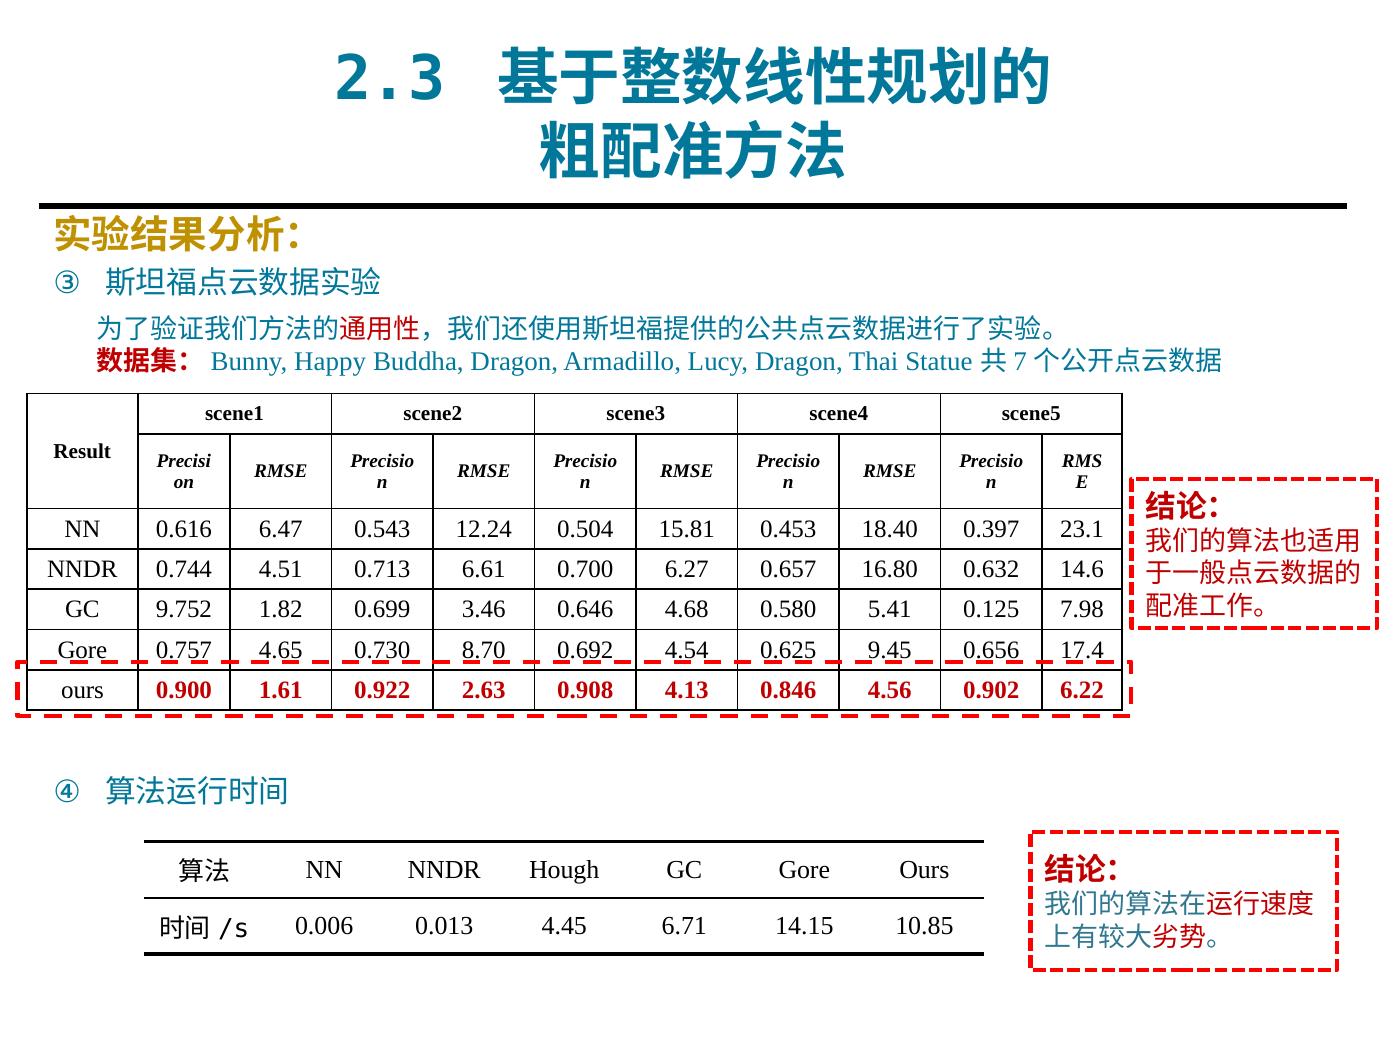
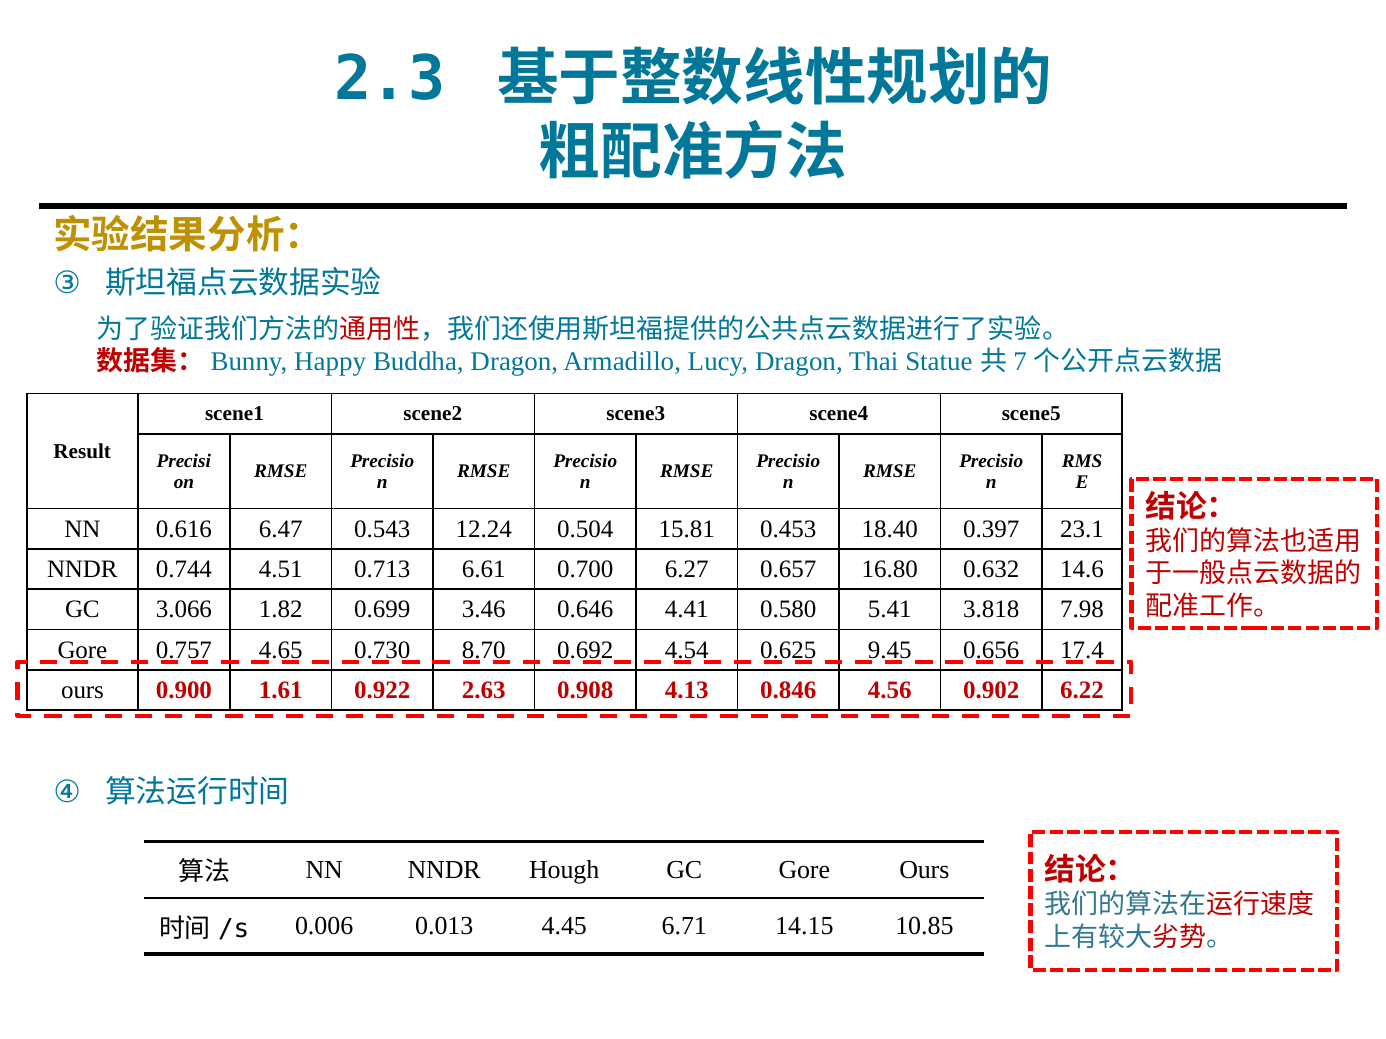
9.752: 9.752 -> 3.066 (184, 610)
4.68: 4.68 -> 4.41 (687, 610)
0.125: 0.125 -> 3.818 (991, 610)
